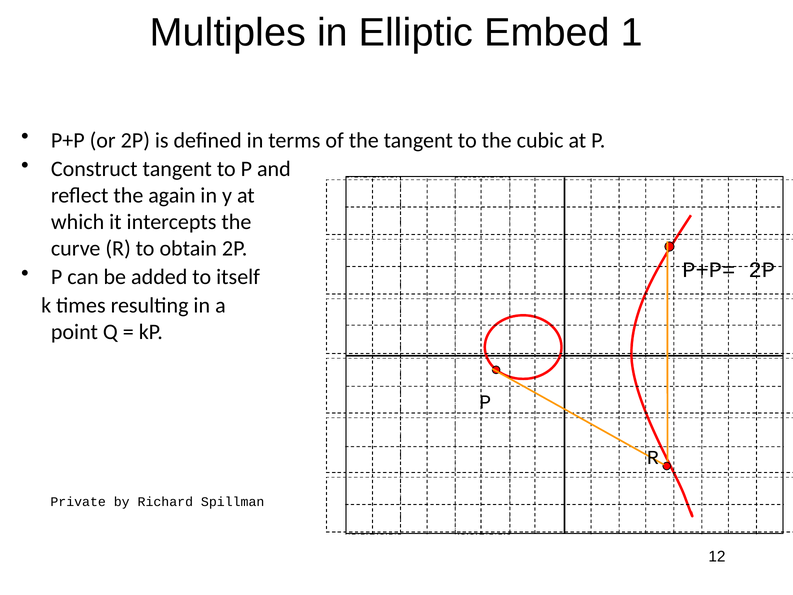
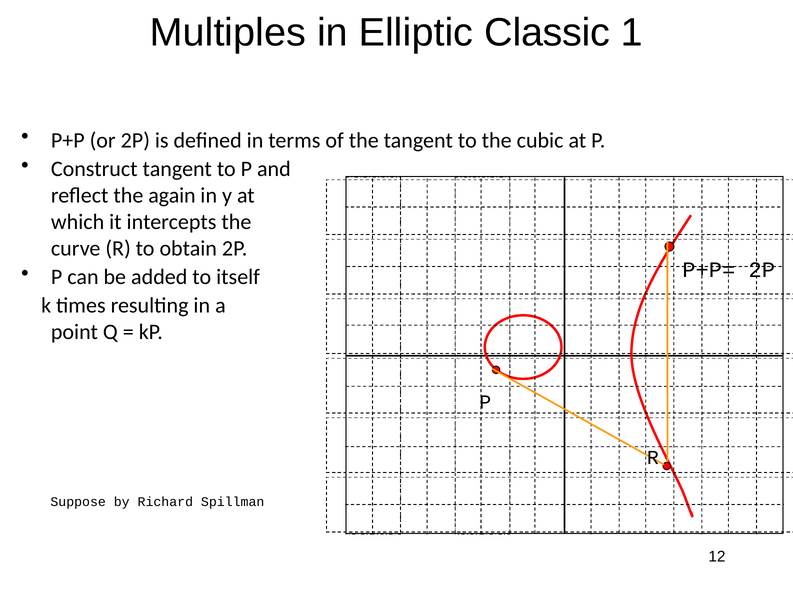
Embed: Embed -> Classic (547, 32)
Private: Private -> Suppose (78, 502)
